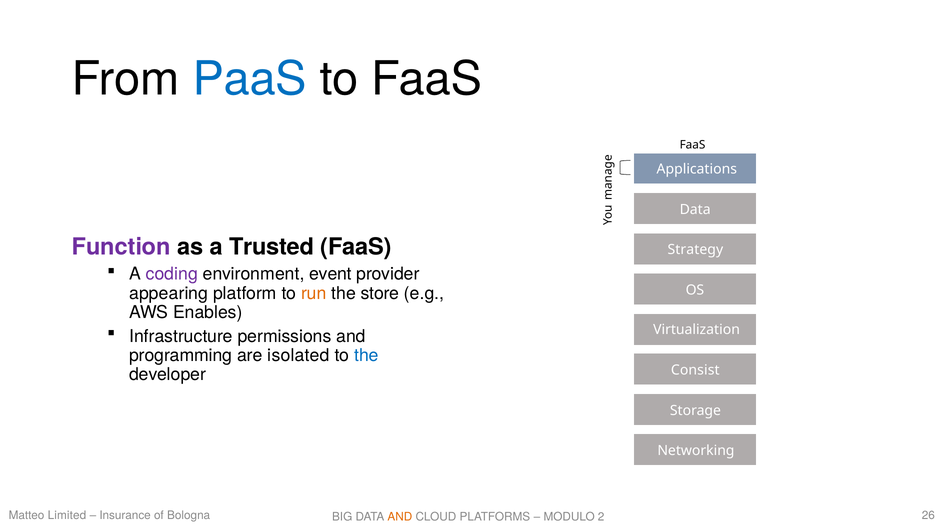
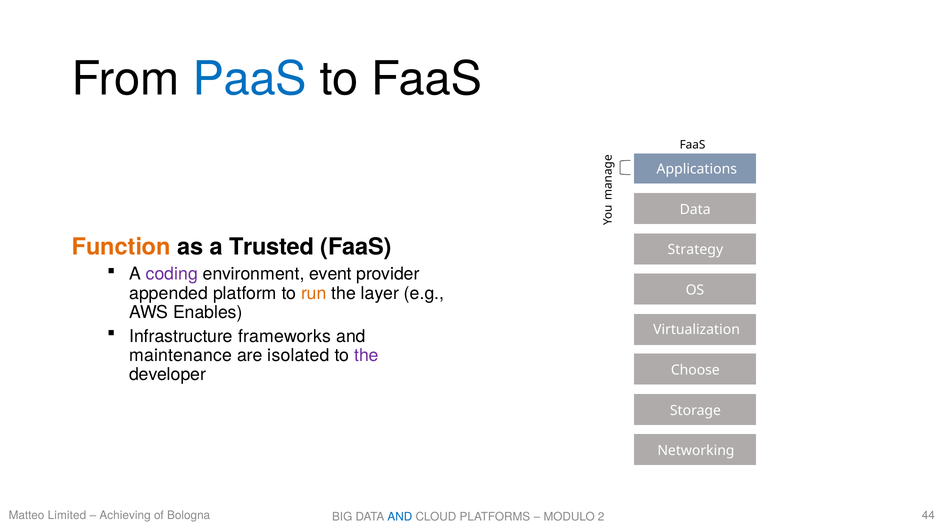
Function colour: purple -> orange (121, 247)
appearing: appearing -> appended (169, 293)
store: store -> layer (380, 293)
permissions: permissions -> frameworks (284, 336)
programming: programming -> maintenance (181, 355)
the colour: blue -> purple (366, 355)
Consist: Consist -> Choose (695, 370)
Insurance: Insurance -> Achieving (125, 515)
26: 26 -> 44 (928, 515)
AND colour: orange -> blue (400, 517)
